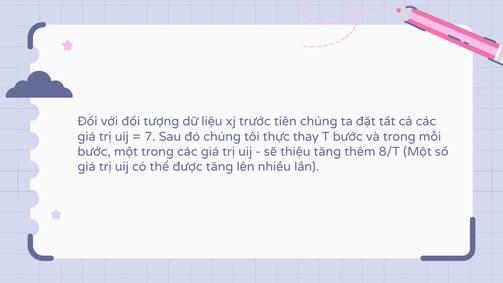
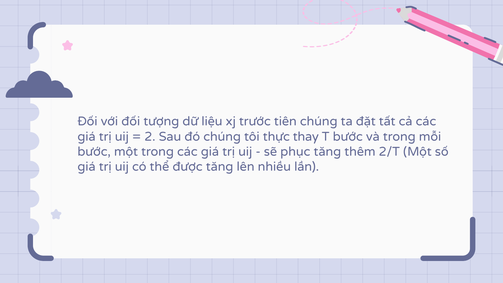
7: 7 -> 2 (150, 136)
thiệu: thiệu -> phục (295, 152)
8/T: 8/T -> 2/T (389, 152)
